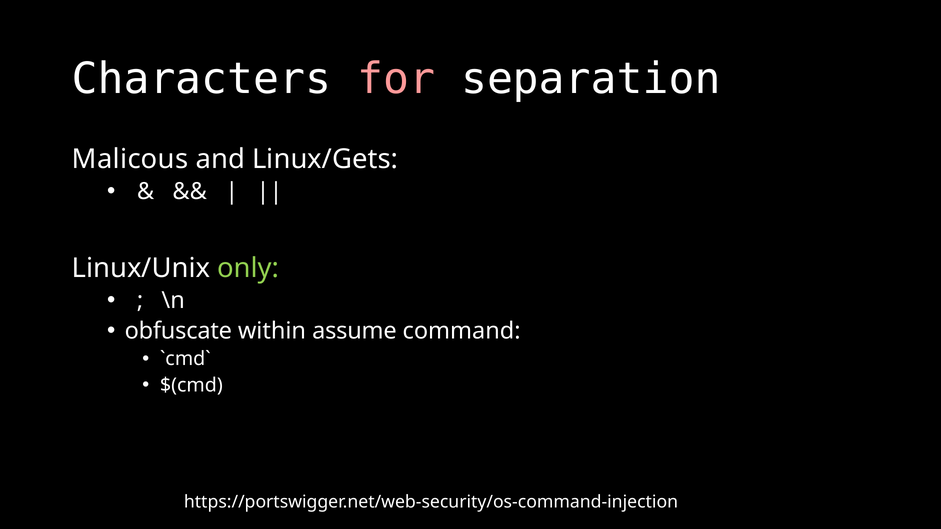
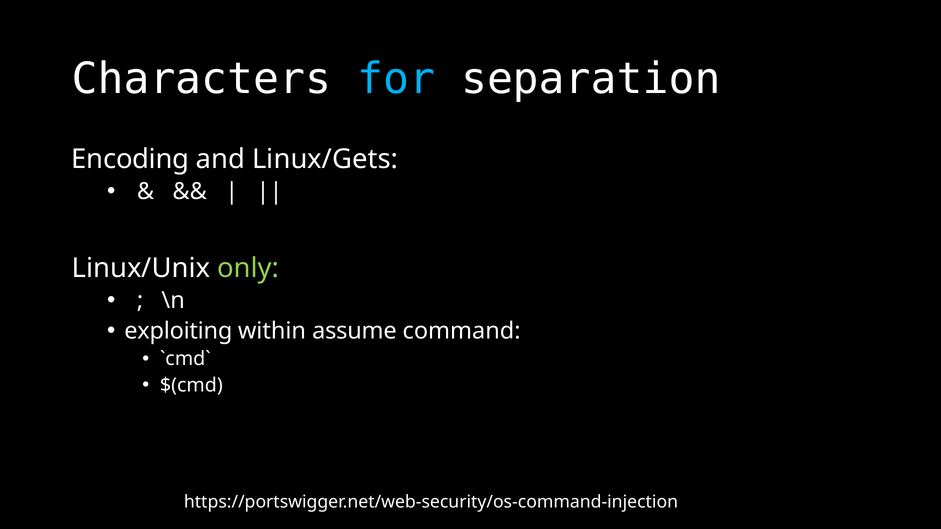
for colour: pink -> light blue (396, 79)
Malicous: Malicous -> Encoding (130, 159)
obfuscate: obfuscate -> exploiting (178, 331)
